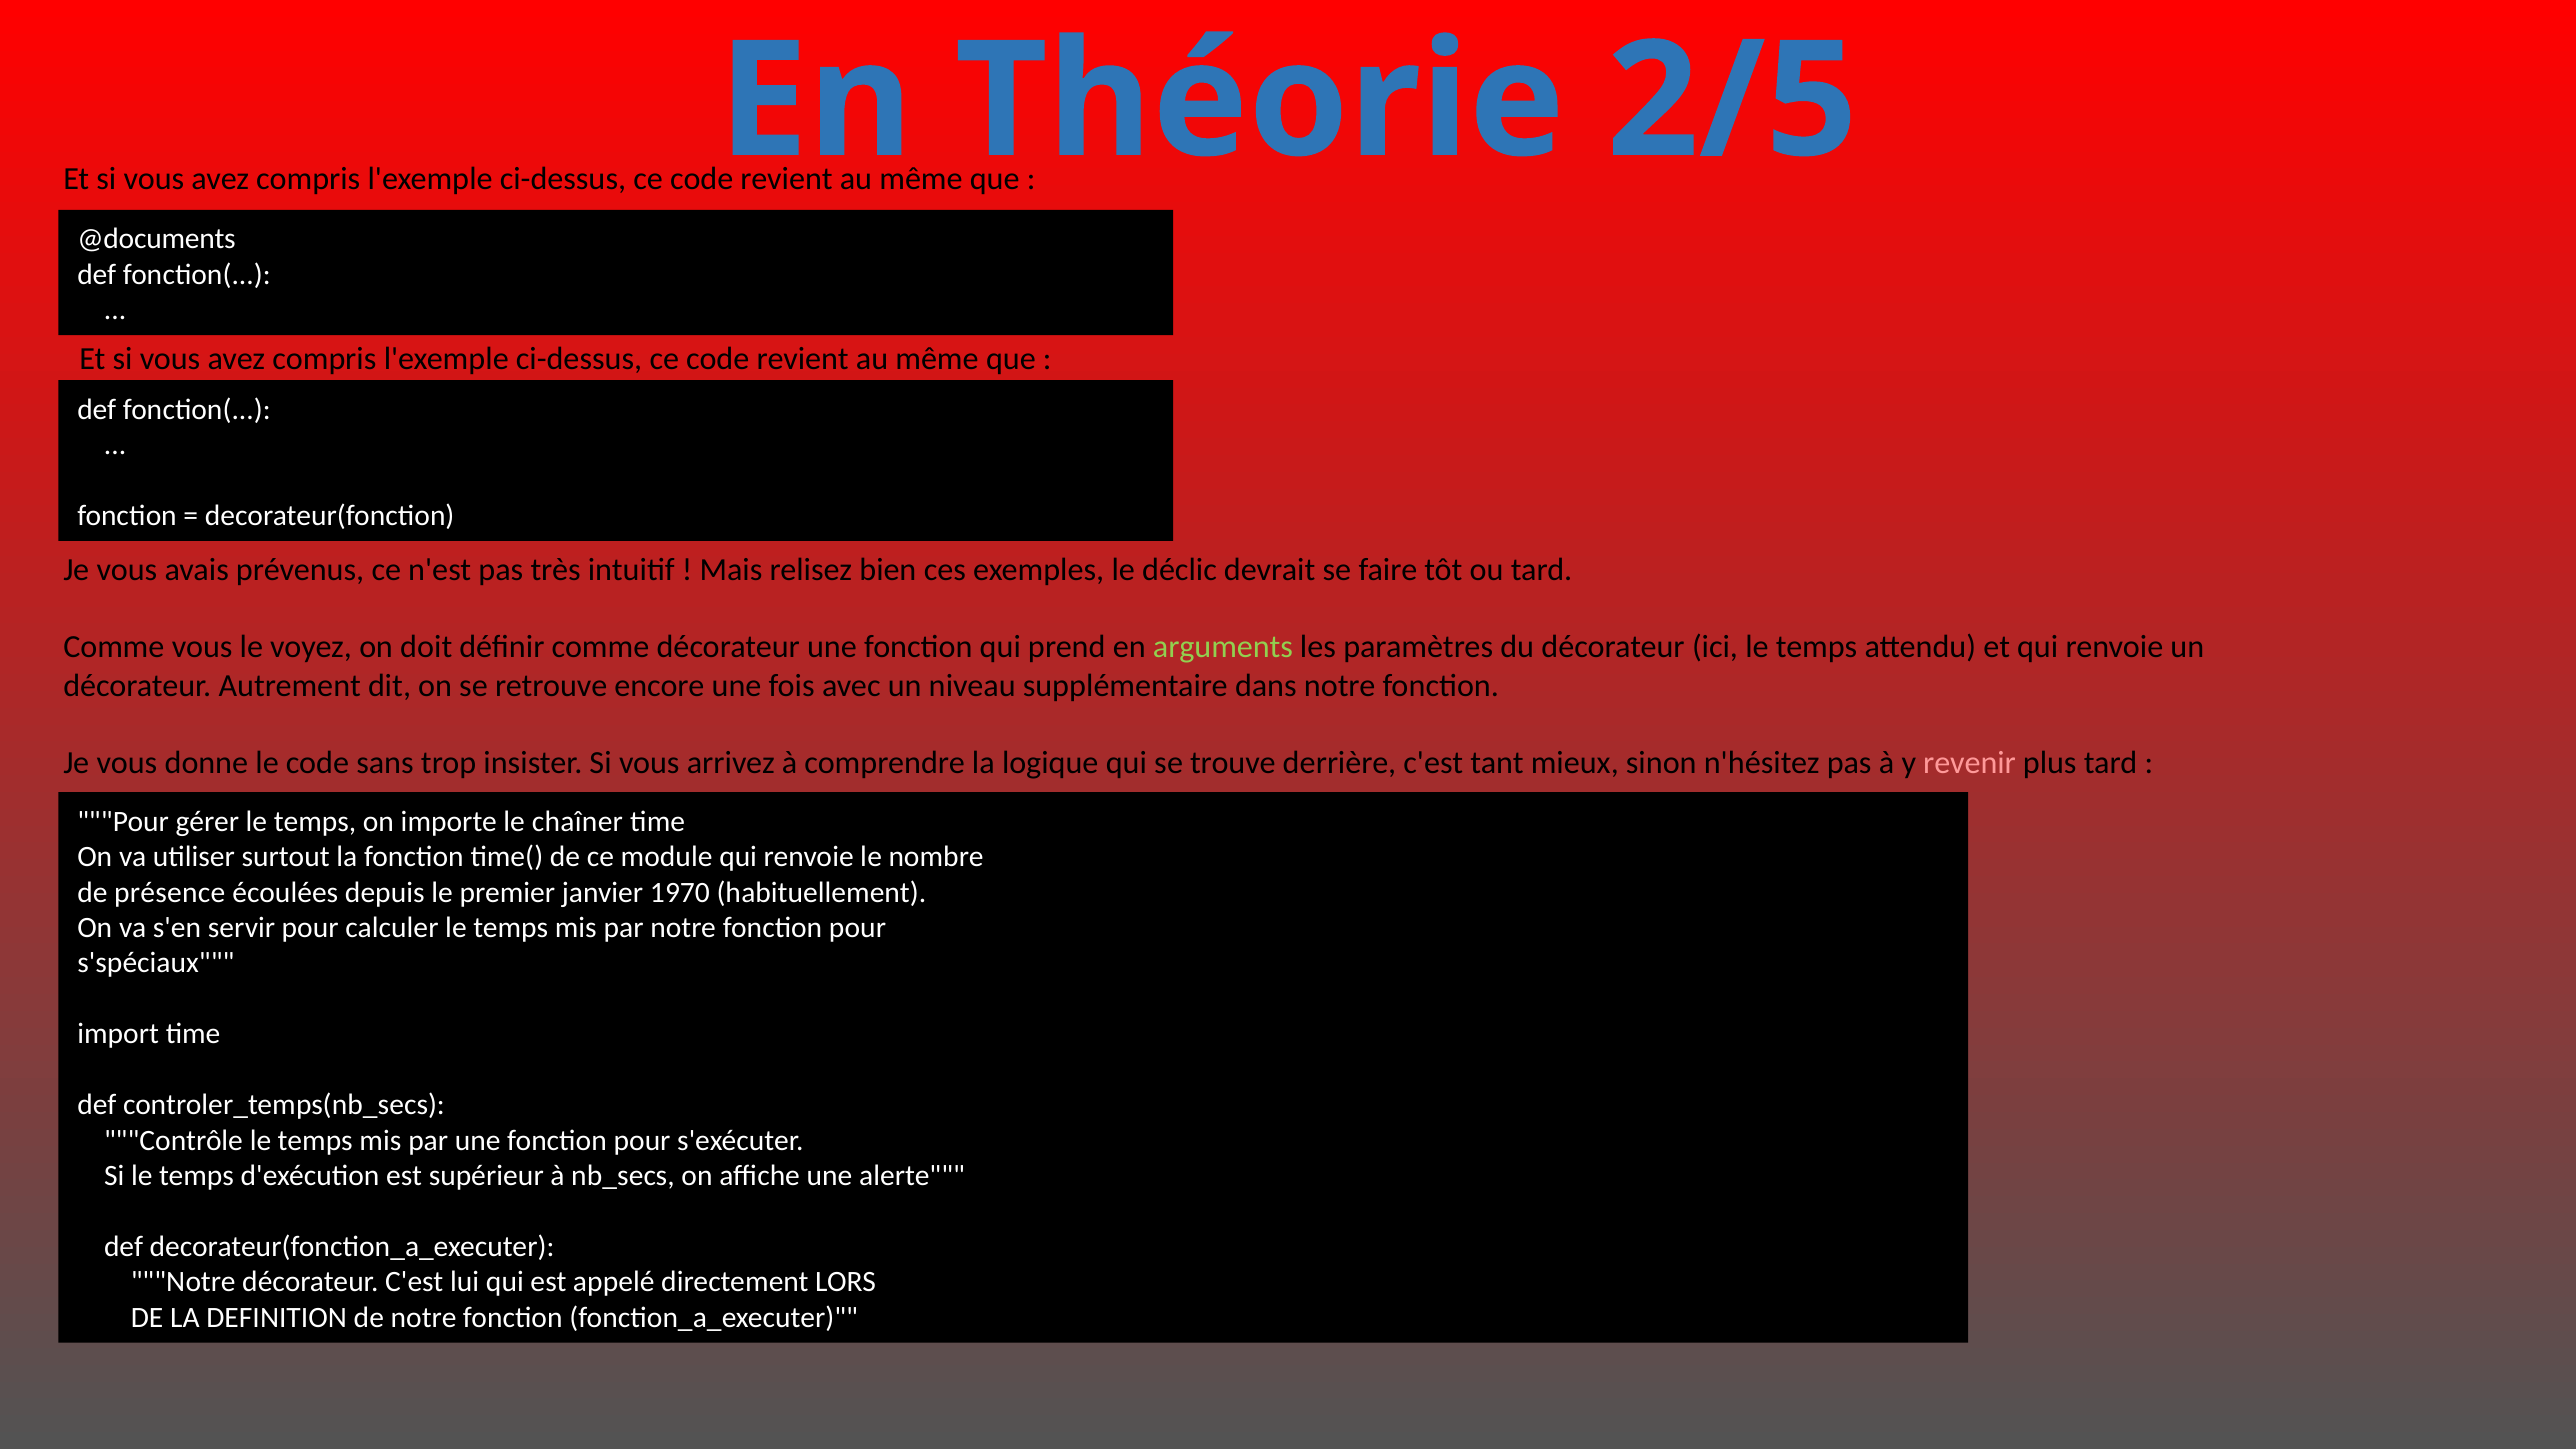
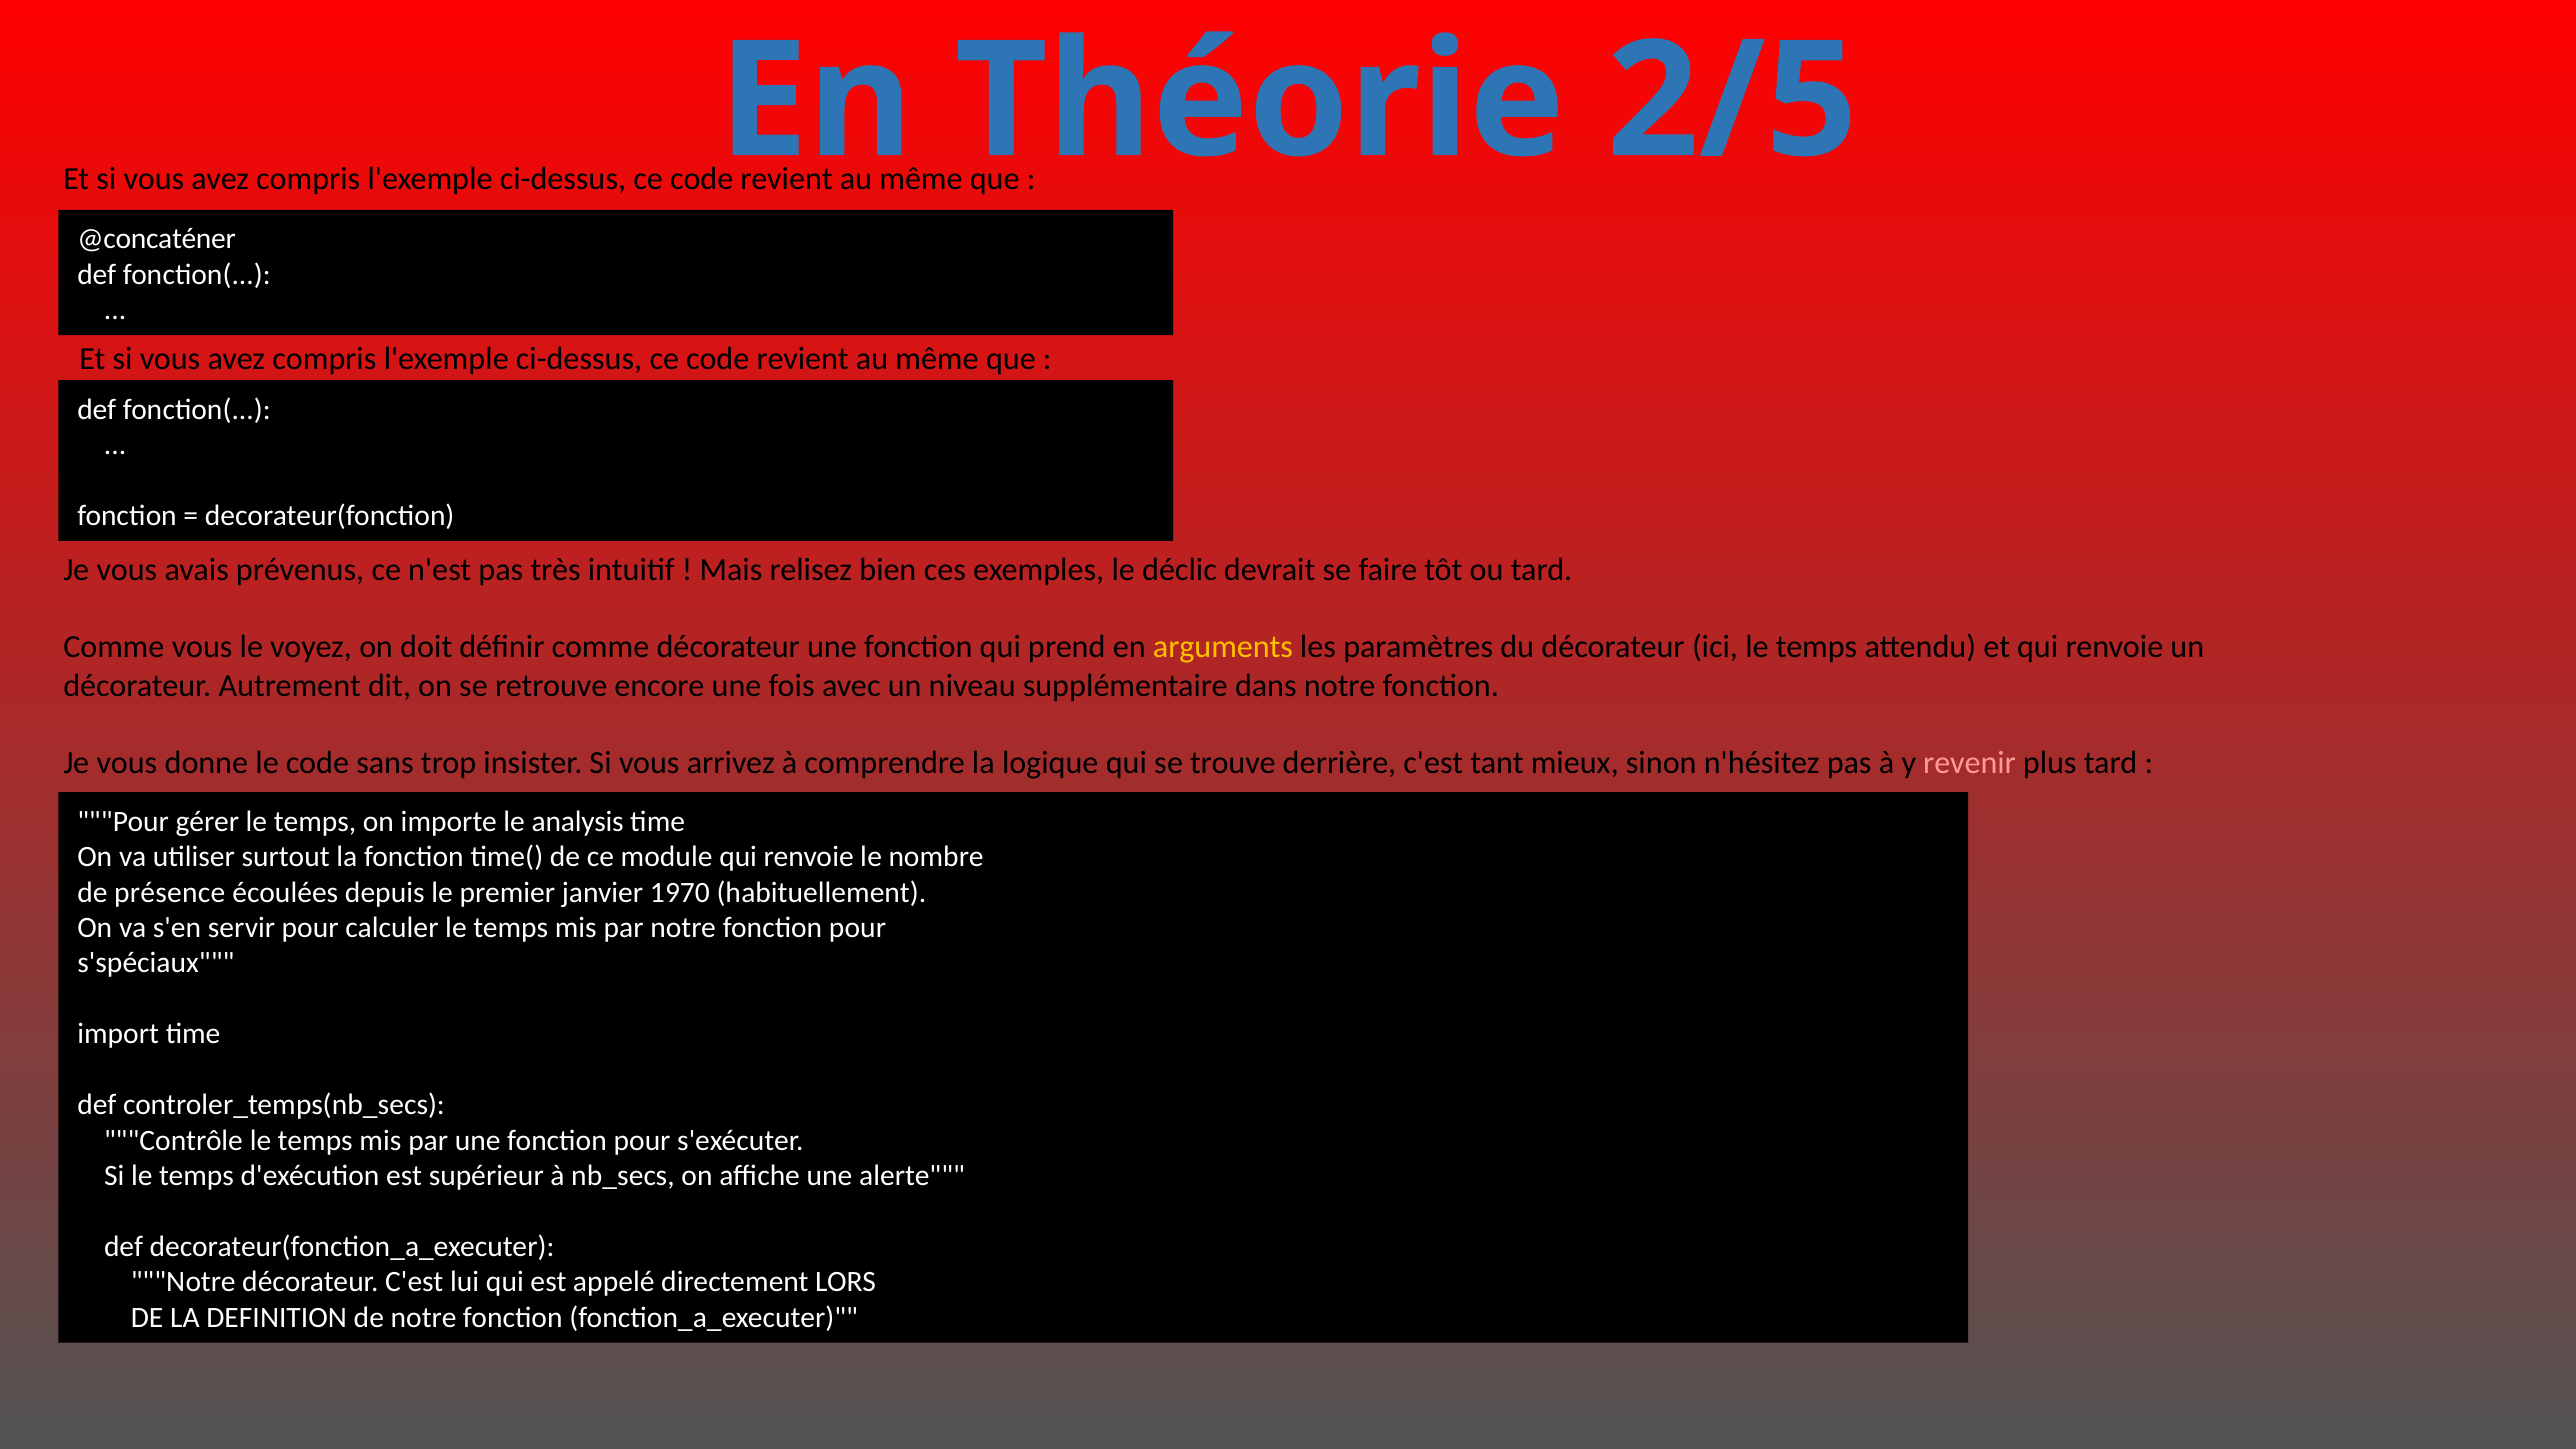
@documents: @documents -> @concaténer (157, 239)
arguments colour: light green -> yellow (1223, 647)
chaîner: chaîner -> analysis (578, 821)
